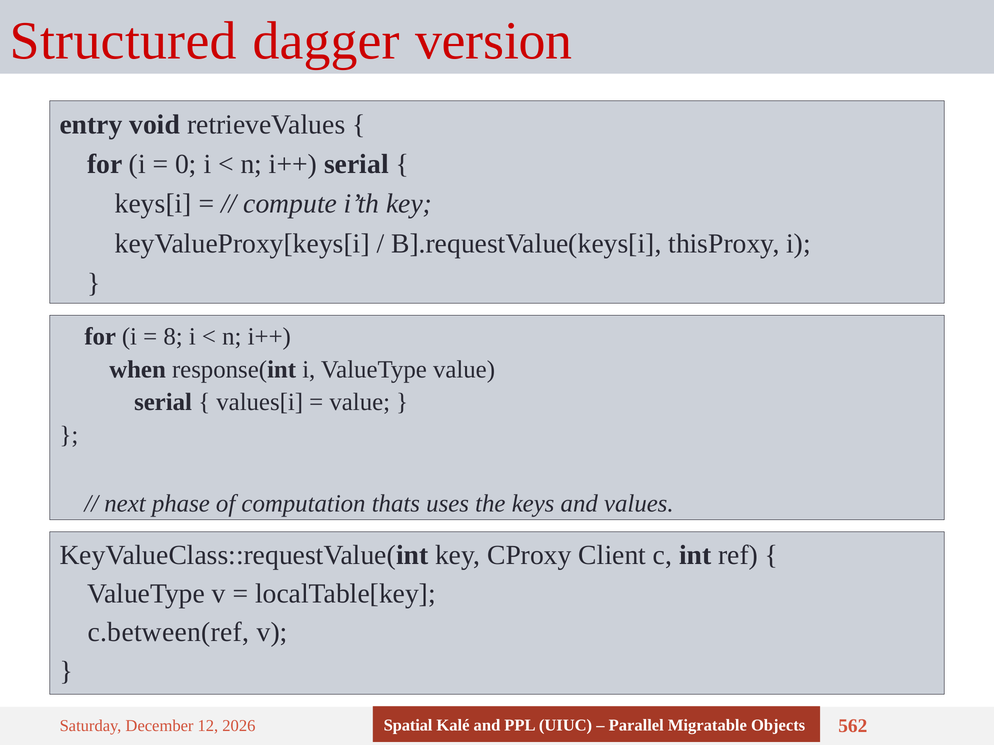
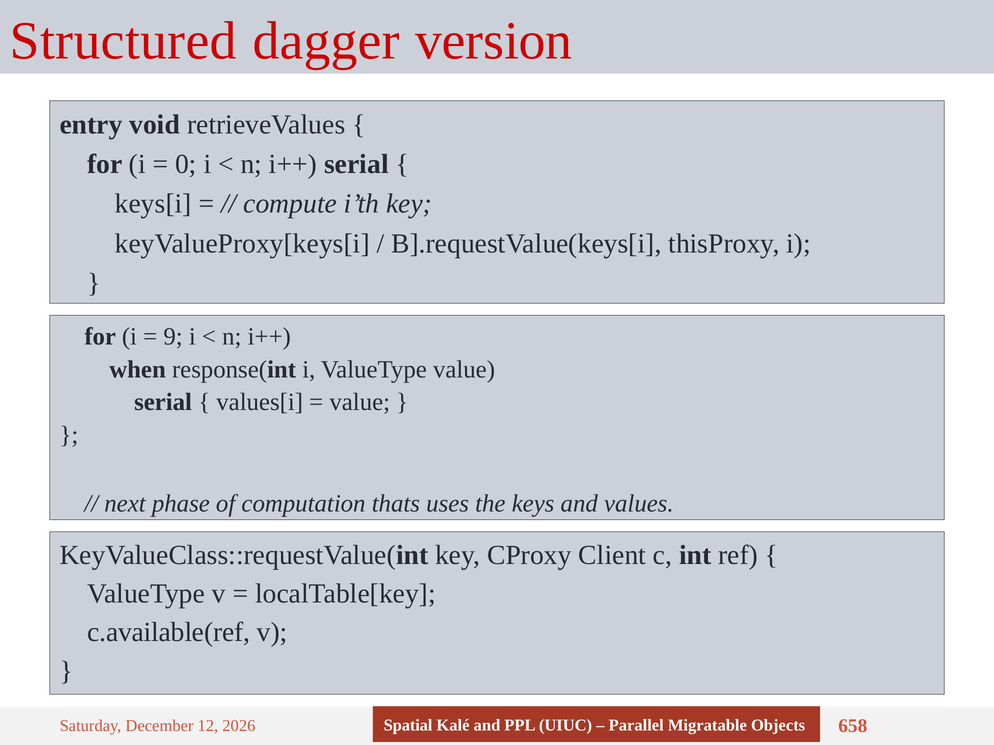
8: 8 -> 9 (173, 337)
c.between(ref: c.between(ref -> c.available(ref (169, 633)
562: 562 -> 658 (853, 726)
